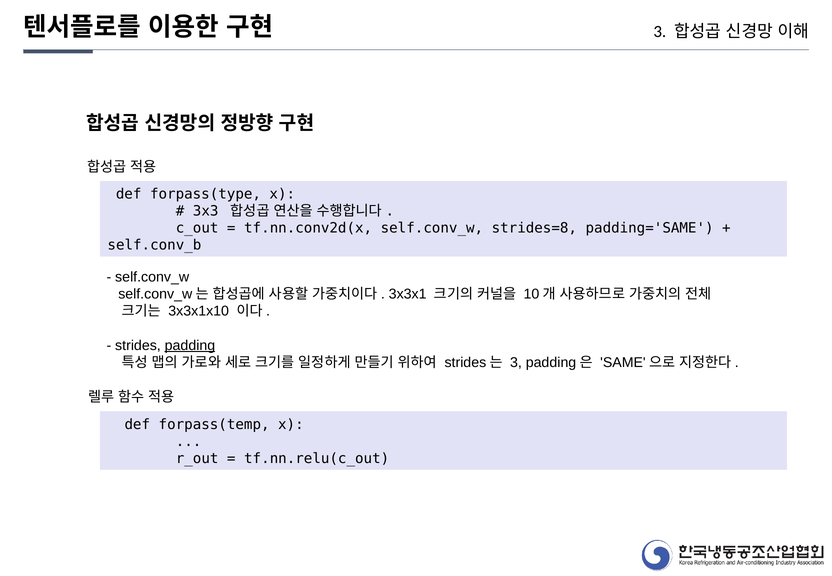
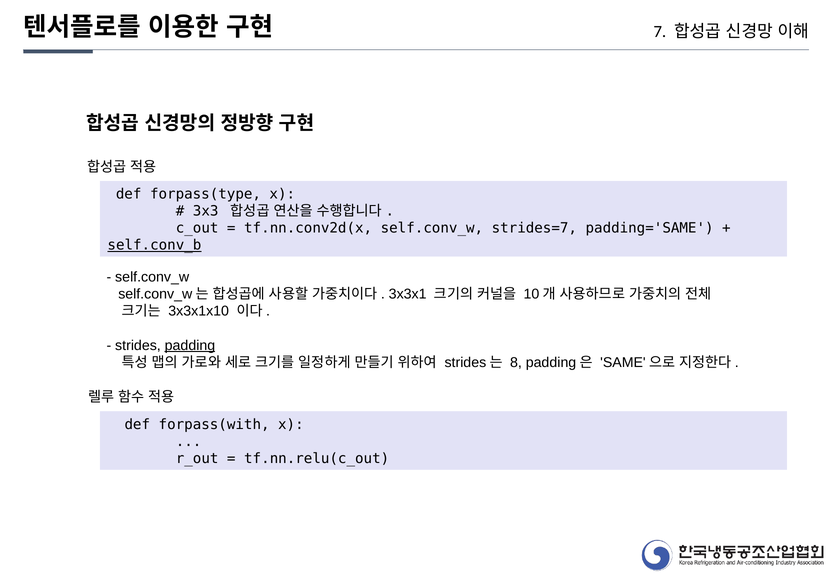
3: 3 -> 7 (660, 32)
strides=8: strides=8 -> strides=7 (534, 228)
self.conv_b underline: none -> present (154, 245)
3: 3 -> 8 (516, 362)
forpass(temp: forpass(temp -> forpass(with (214, 424)
